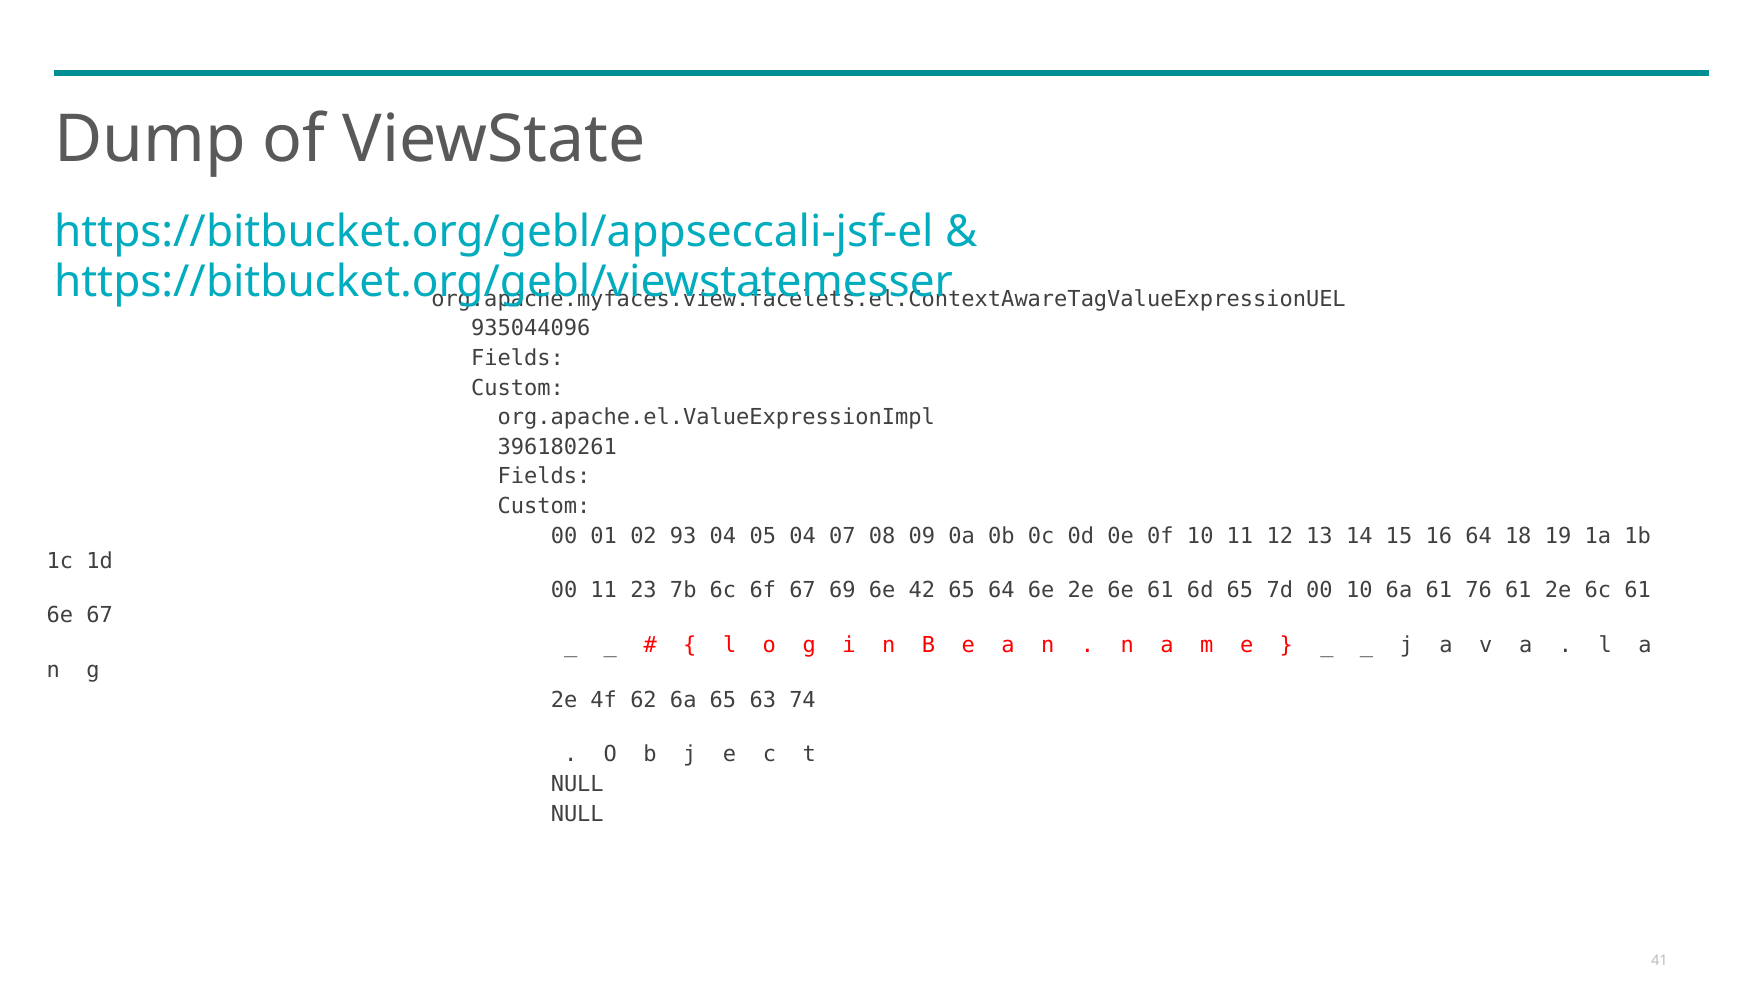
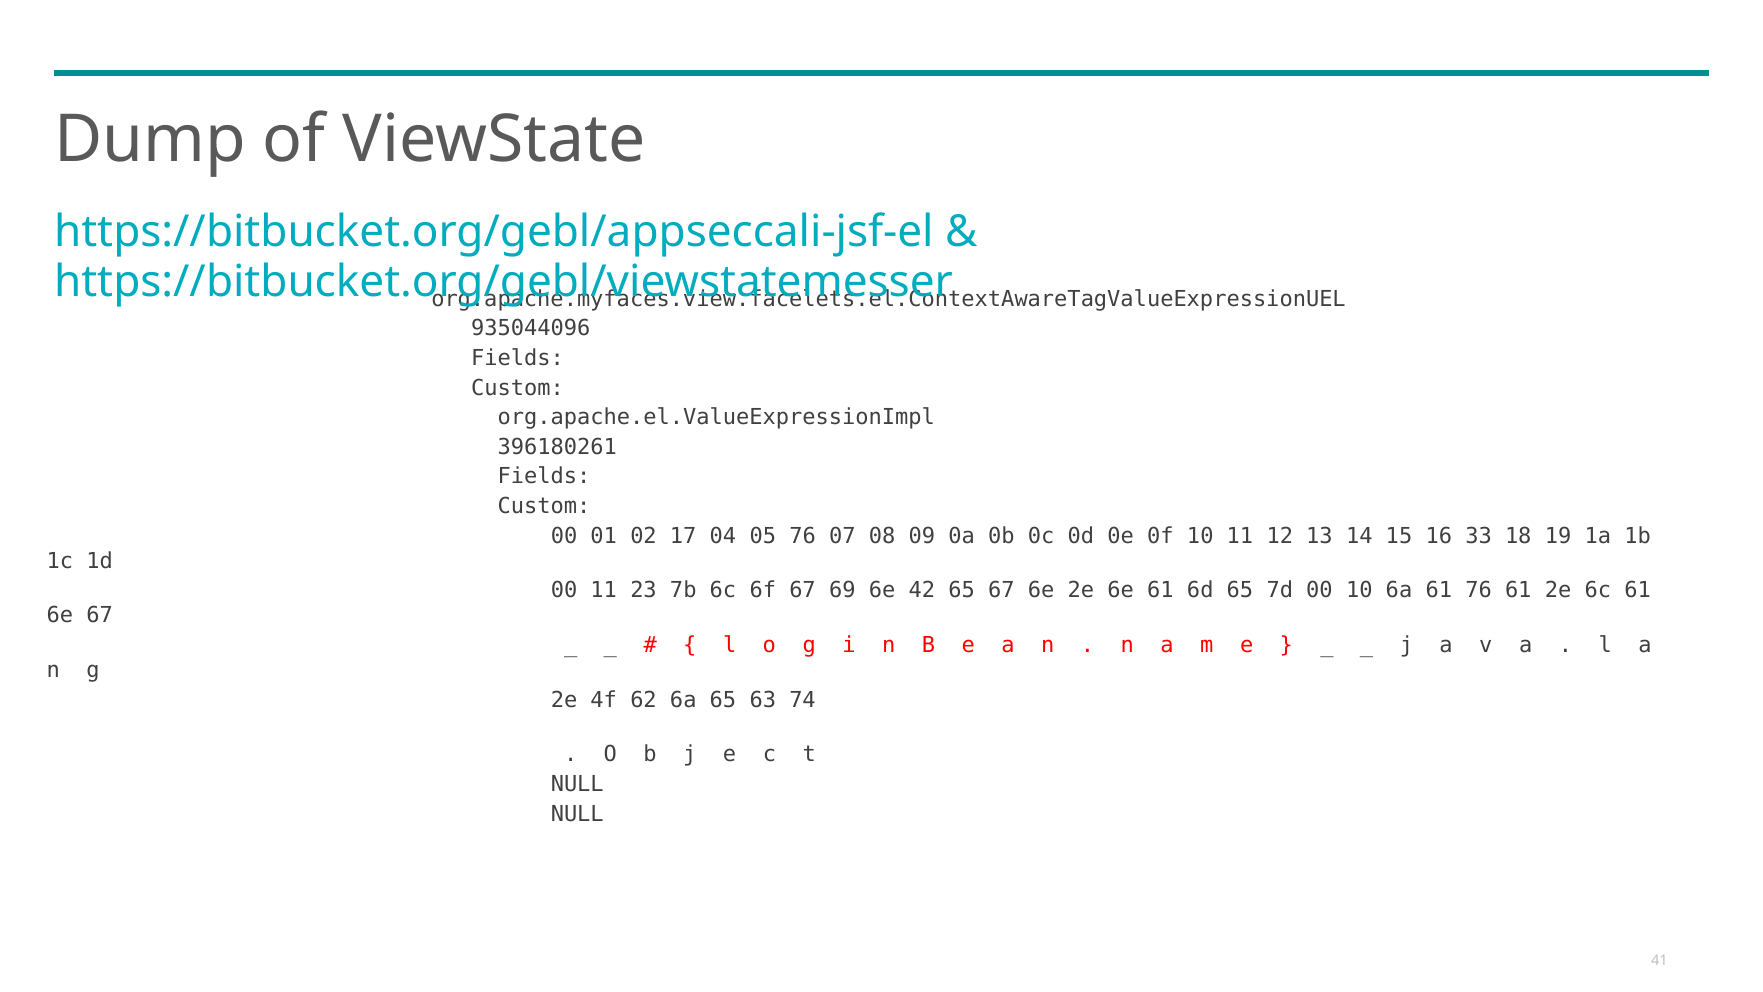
93: 93 -> 17 (683, 536)
05 04: 04 -> 76 (803, 536)
16 64: 64 -> 33 (1479, 536)
65 64: 64 -> 67 (1001, 590)
